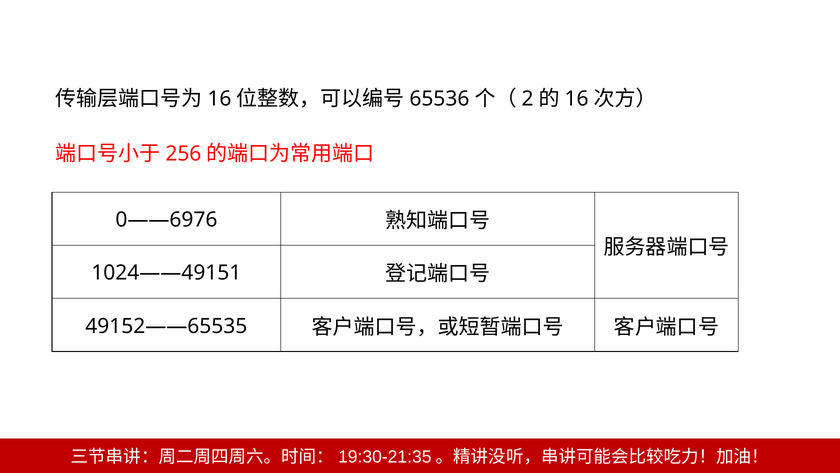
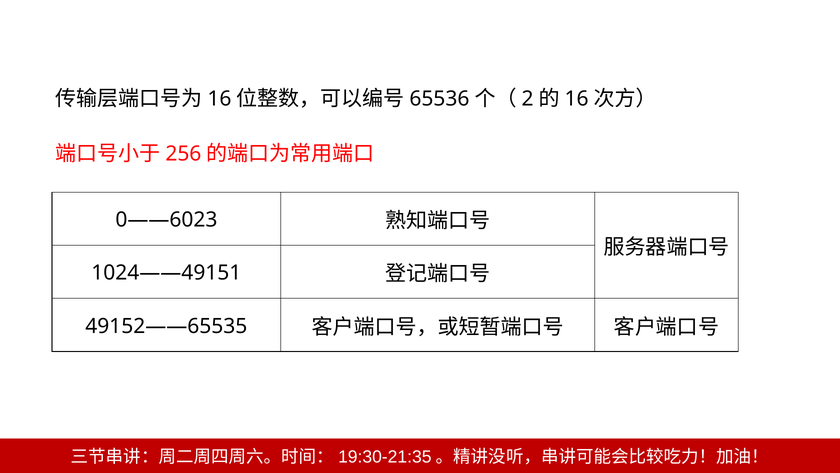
0——6976: 0——6976 -> 0——6023 (166, 220)
